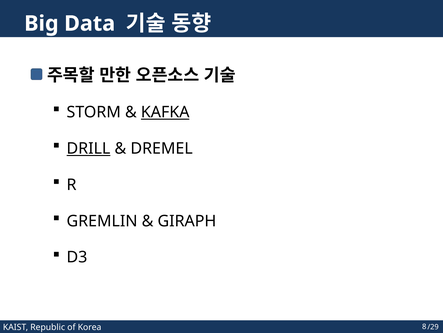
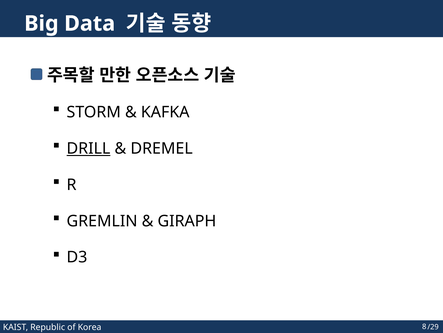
KAFKA underline: present -> none (165, 112)
